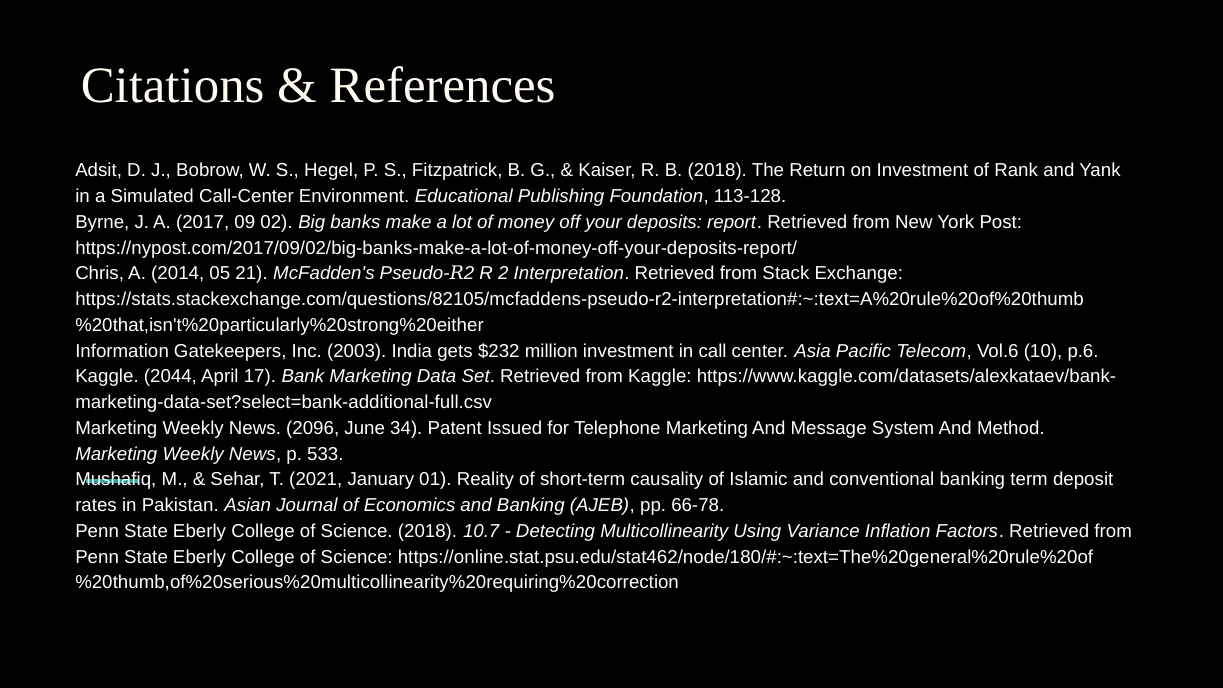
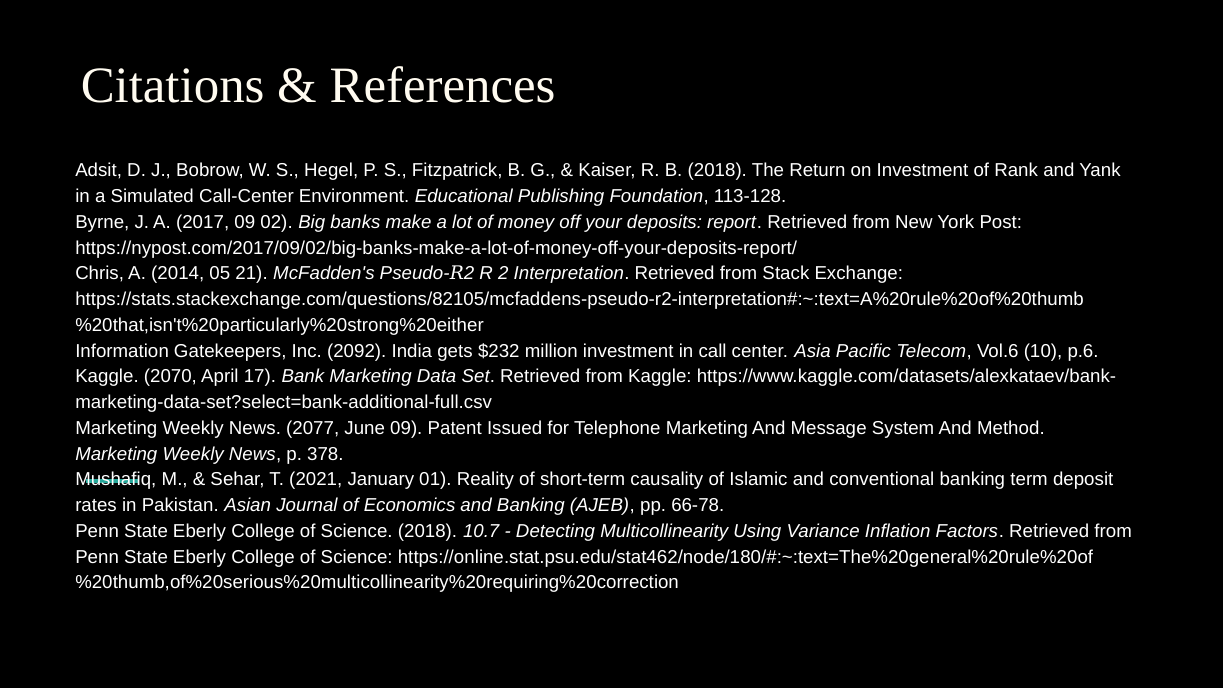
2003: 2003 -> 2092 (357, 351)
2044: 2044 -> 2070 (170, 377)
2096: 2096 -> 2077 (313, 428)
June 34: 34 -> 09 (406, 428)
533: 533 -> 378 (325, 454)
